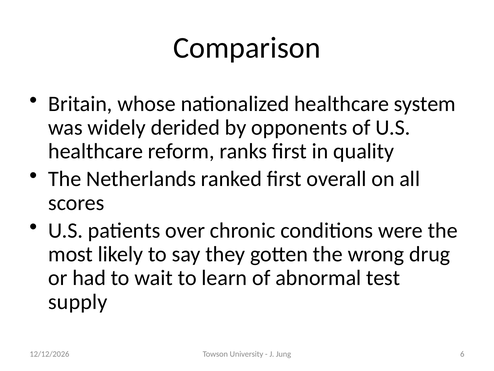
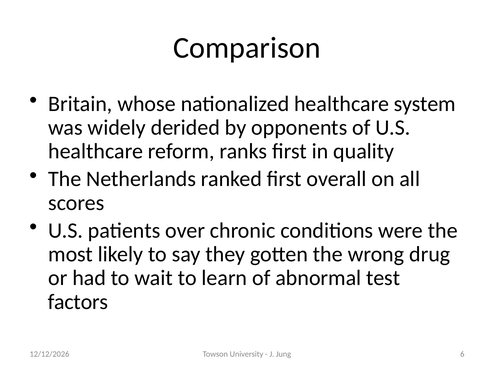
supply: supply -> factors (78, 301)
